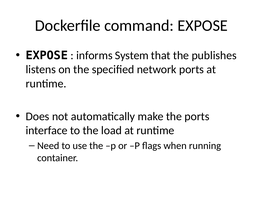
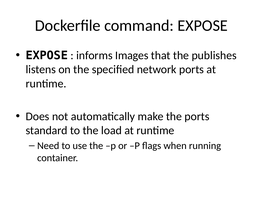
System: System -> Images (132, 55)
interface: interface -> standard (47, 130)
